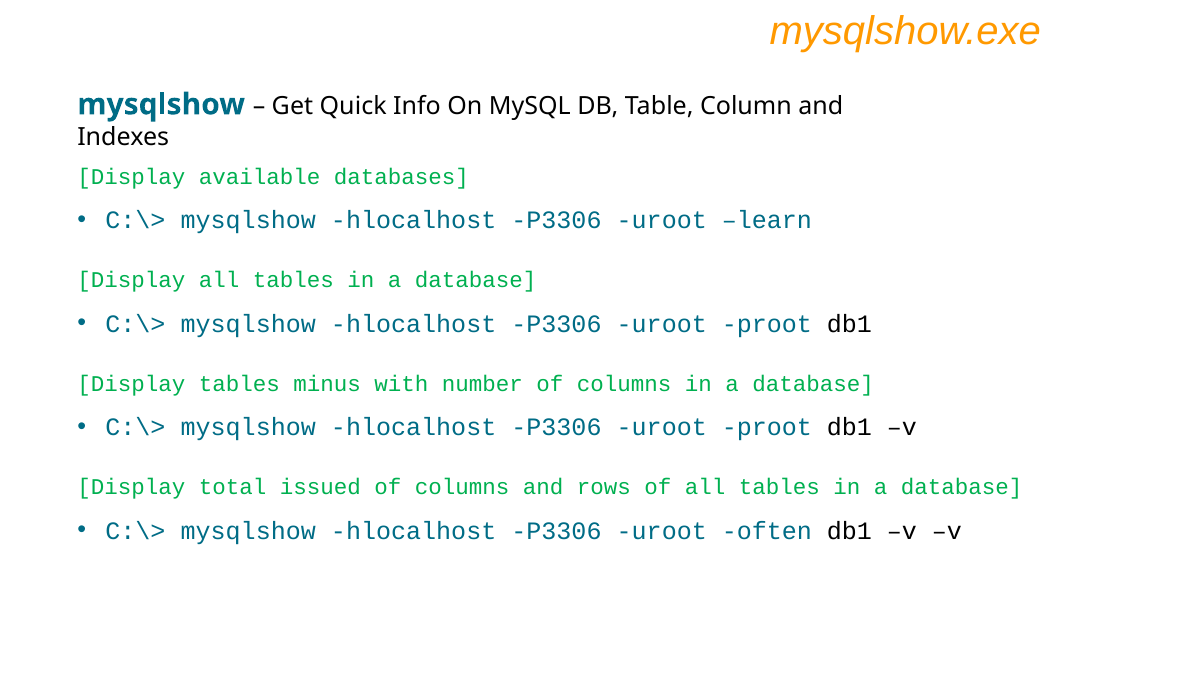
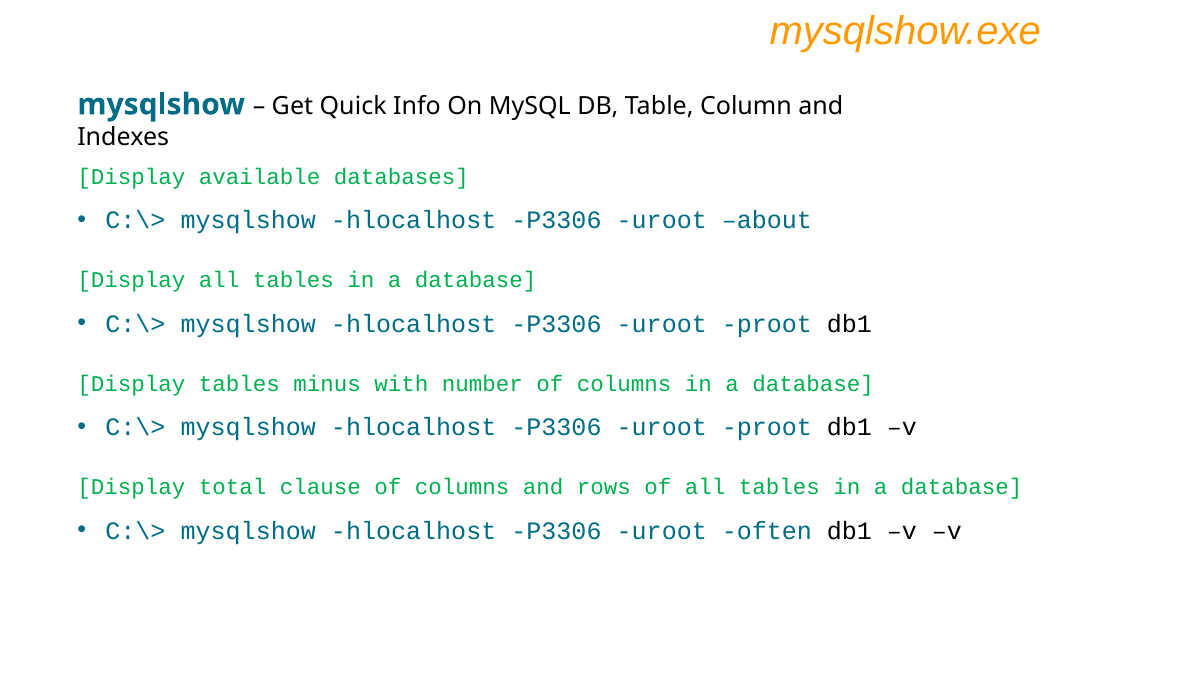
learn: learn -> about (767, 220)
issued: issued -> clause (320, 487)
